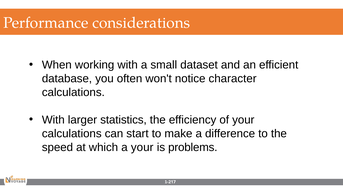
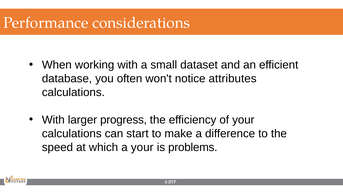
character: character -> attributes (233, 79)
statistics: statistics -> progress (124, 120)
